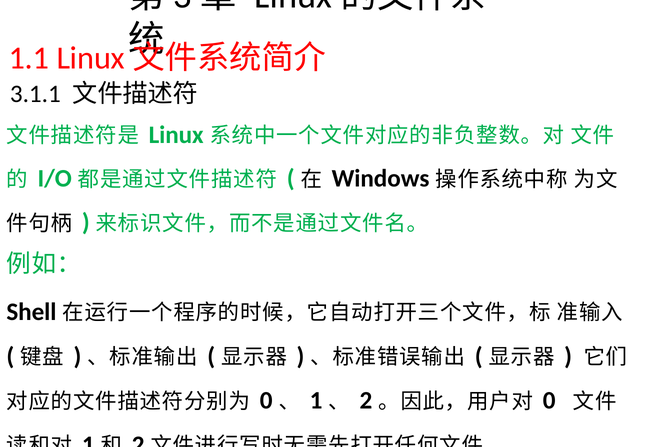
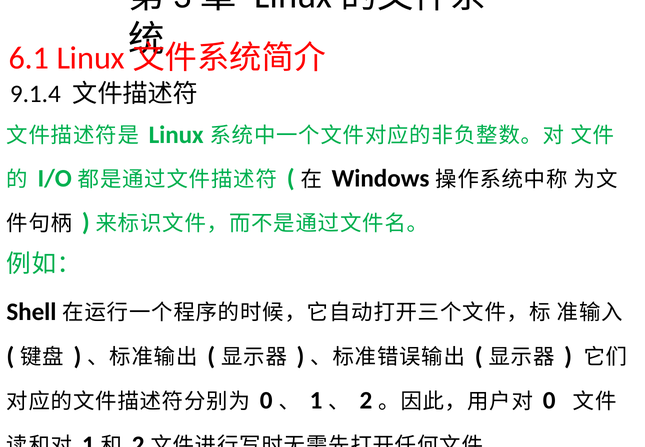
1.1: 1.1 -> 6.1 (29, 58)
3.1.1: 3.1.1 -> 9.1.4 (35, 94)
